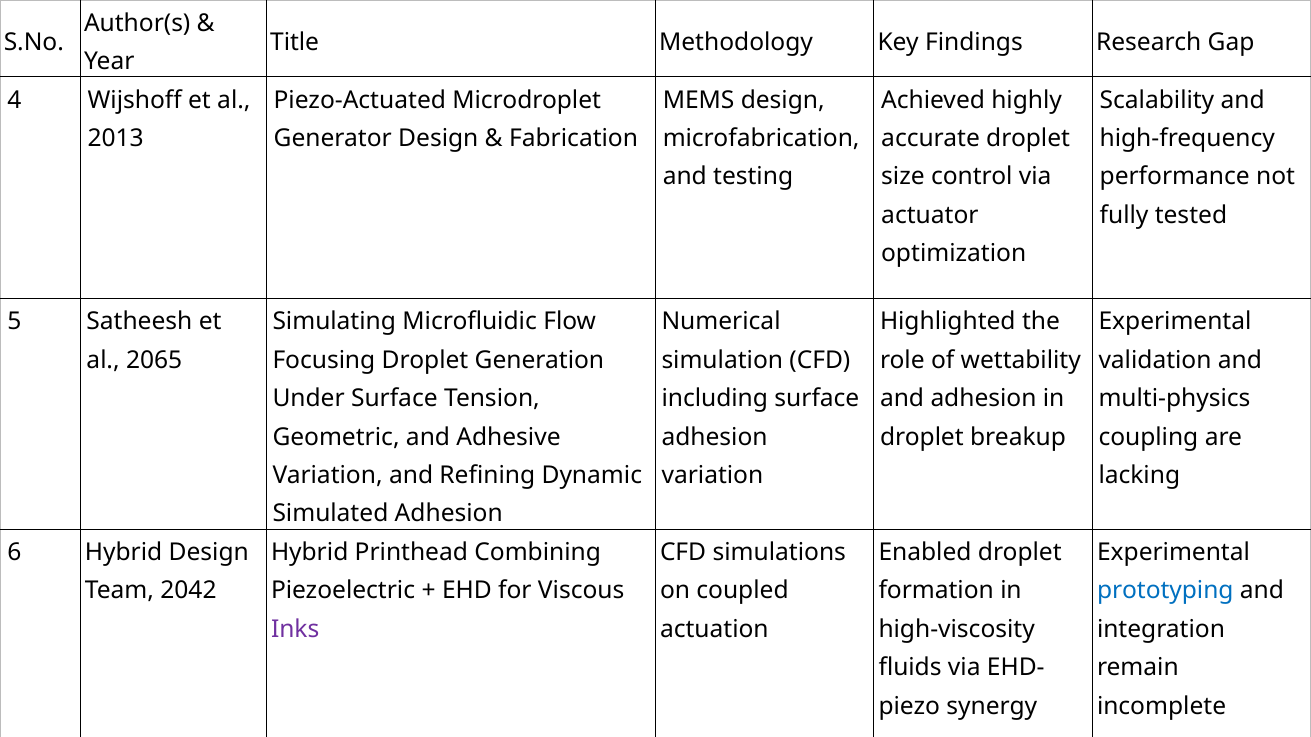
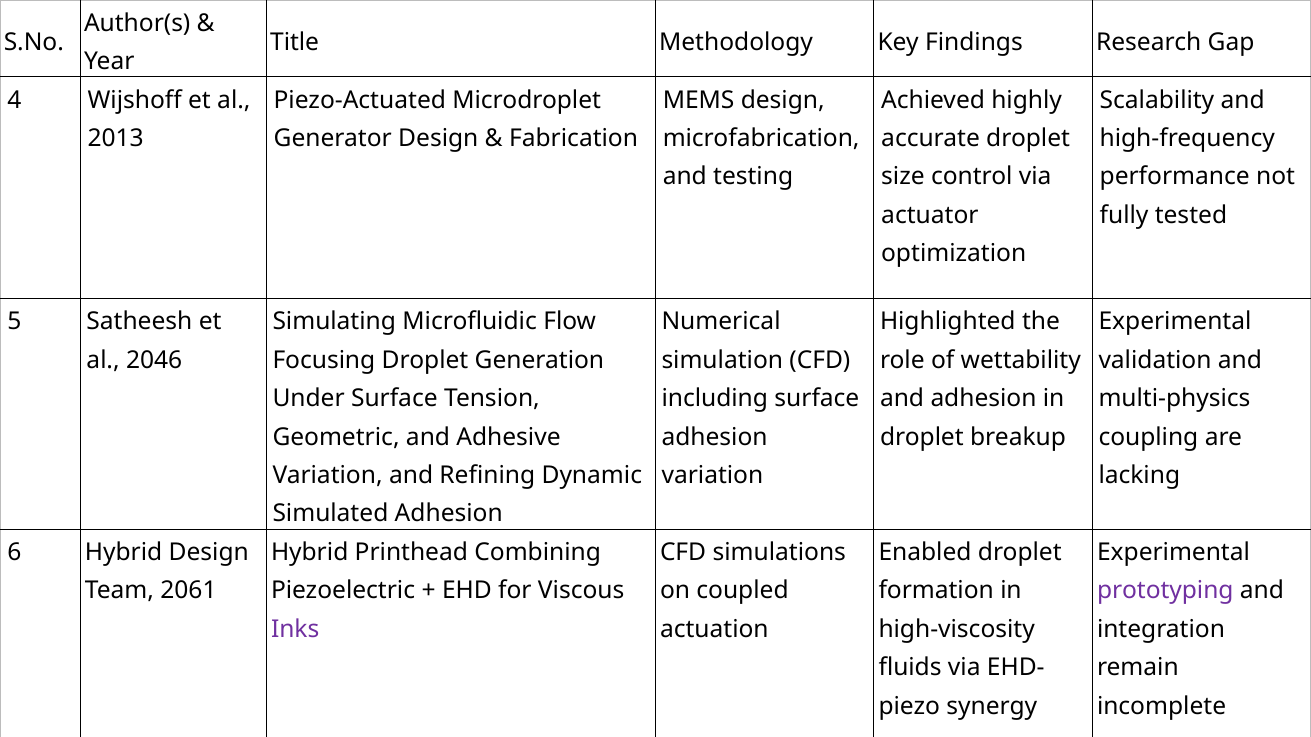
2065: 2065 -> 2046 (154, 360)
2042: 2042 -> 2061 (189, 591)
prototyping colour: blue -> purple (1165, 591)
